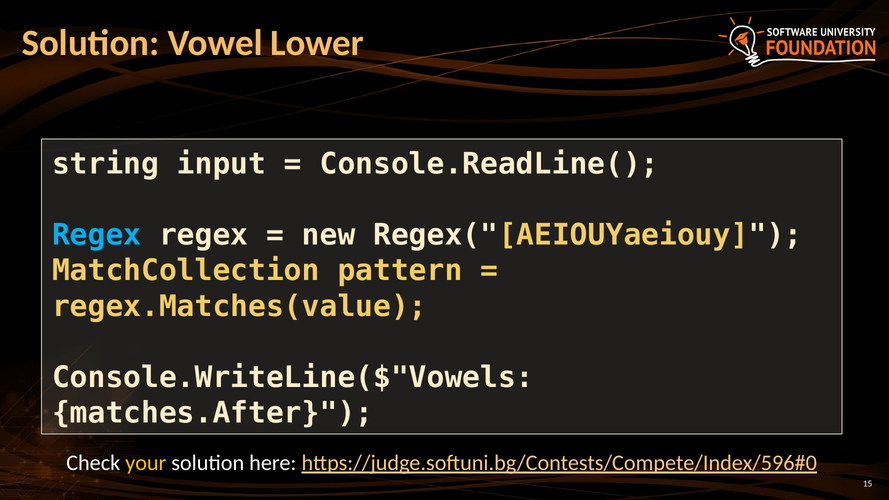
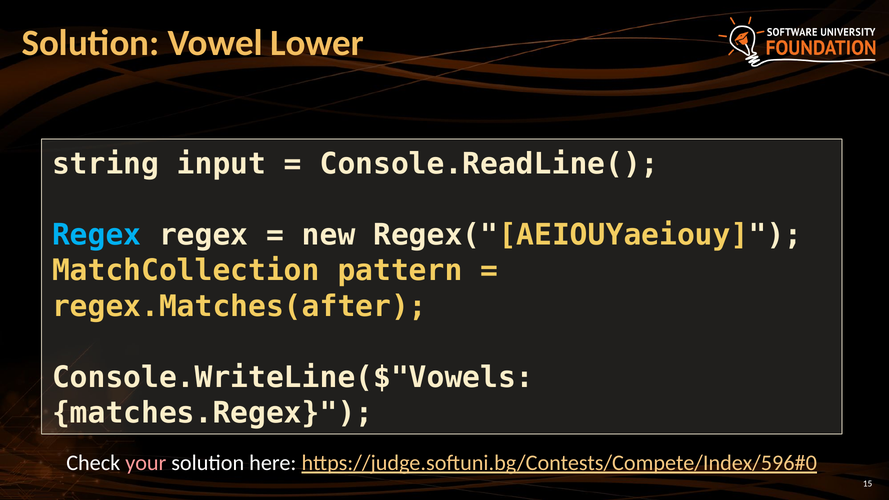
regex.Matches(value: regex.Matches(value -> regex.Matches(after (239, 306)
matches.After: matches.After -> matches.Regex (213, 413)
your colour: yellow -> pink (146, 463)
